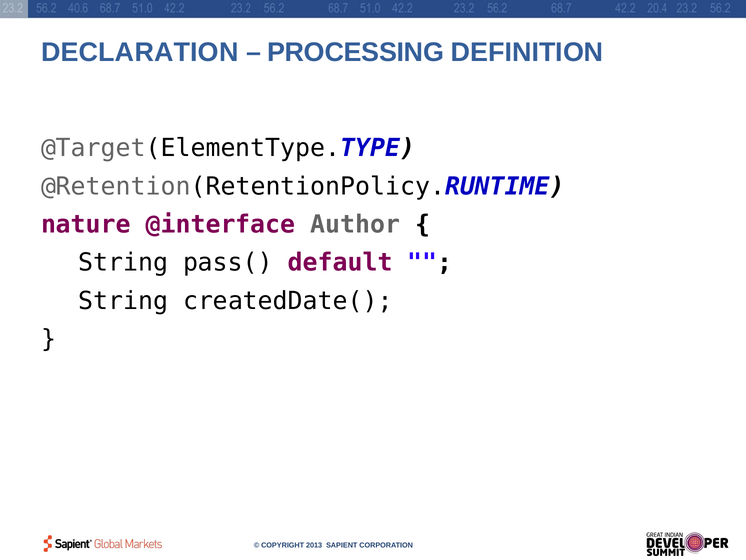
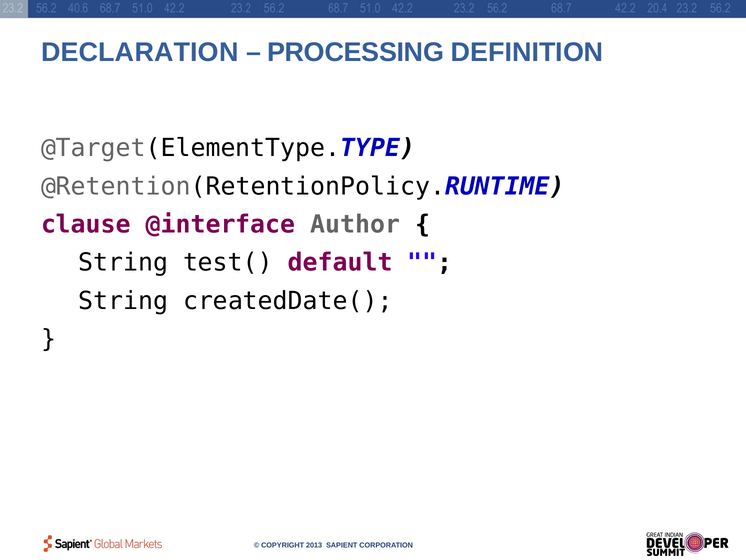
nature: nature -> clause (86, 224)
pass(: pass( -> test( (228, 262)
